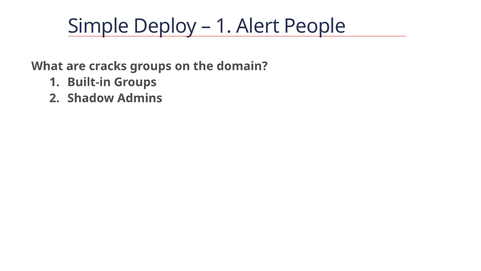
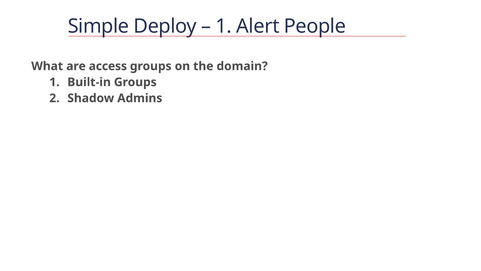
cracks: cracks -> access (108, 66)
